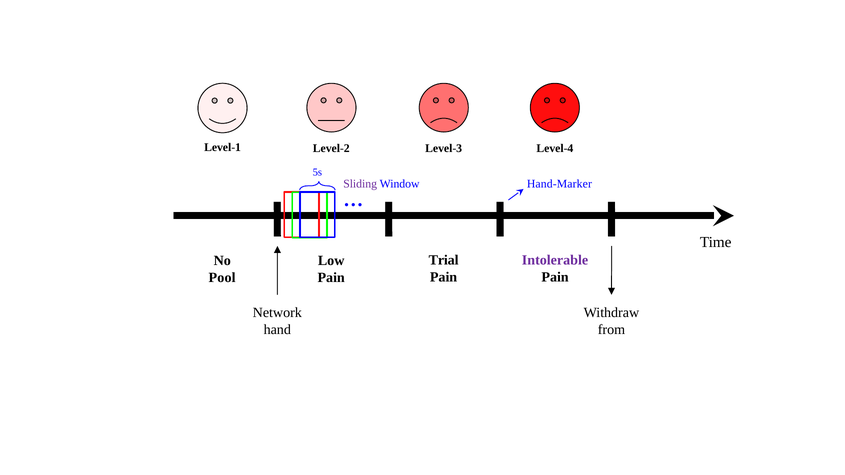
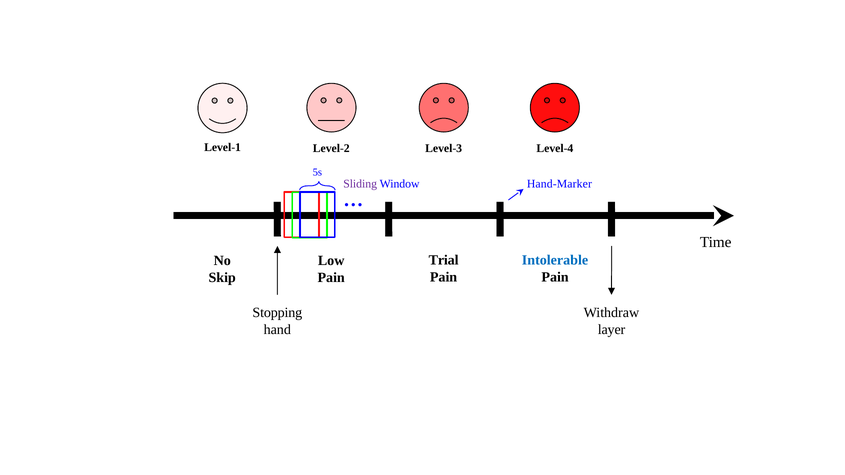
Intolerable colour: purple -> blue (555, 260)
Pool: Pool -> Skip (222, 278)
Network: Network -> Stopping (277, 313)
from: from -> layer (612, 330)
